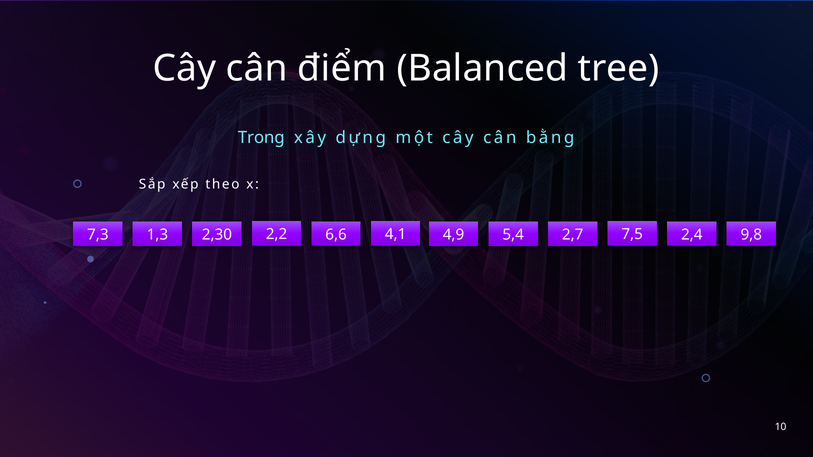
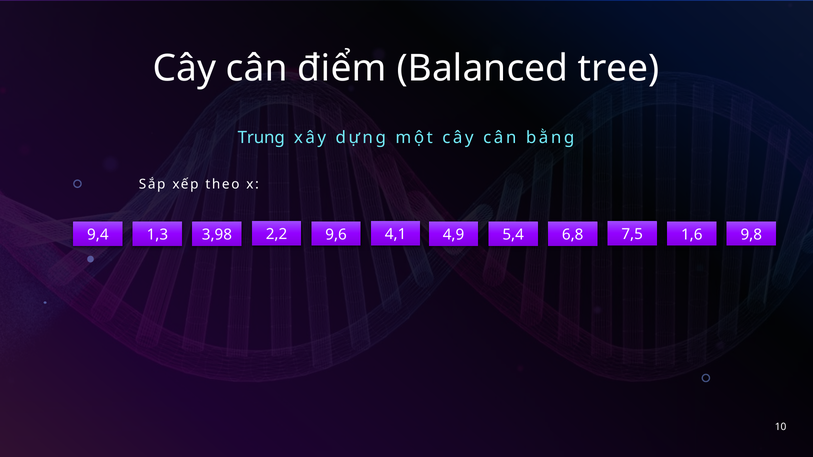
Trong: Trong -> Trung (261, 138)
7,3: 7,3 -> 9,4 (98, 235)
2,30: 2,30 -> 3,98 (217, 235)
6,6: 6,6 -> 9,6 (336, 235)
2,7: 2,7 -> 6,8 (573, 235)
2,4: 2,4 -> 1,6 (692, 235)
